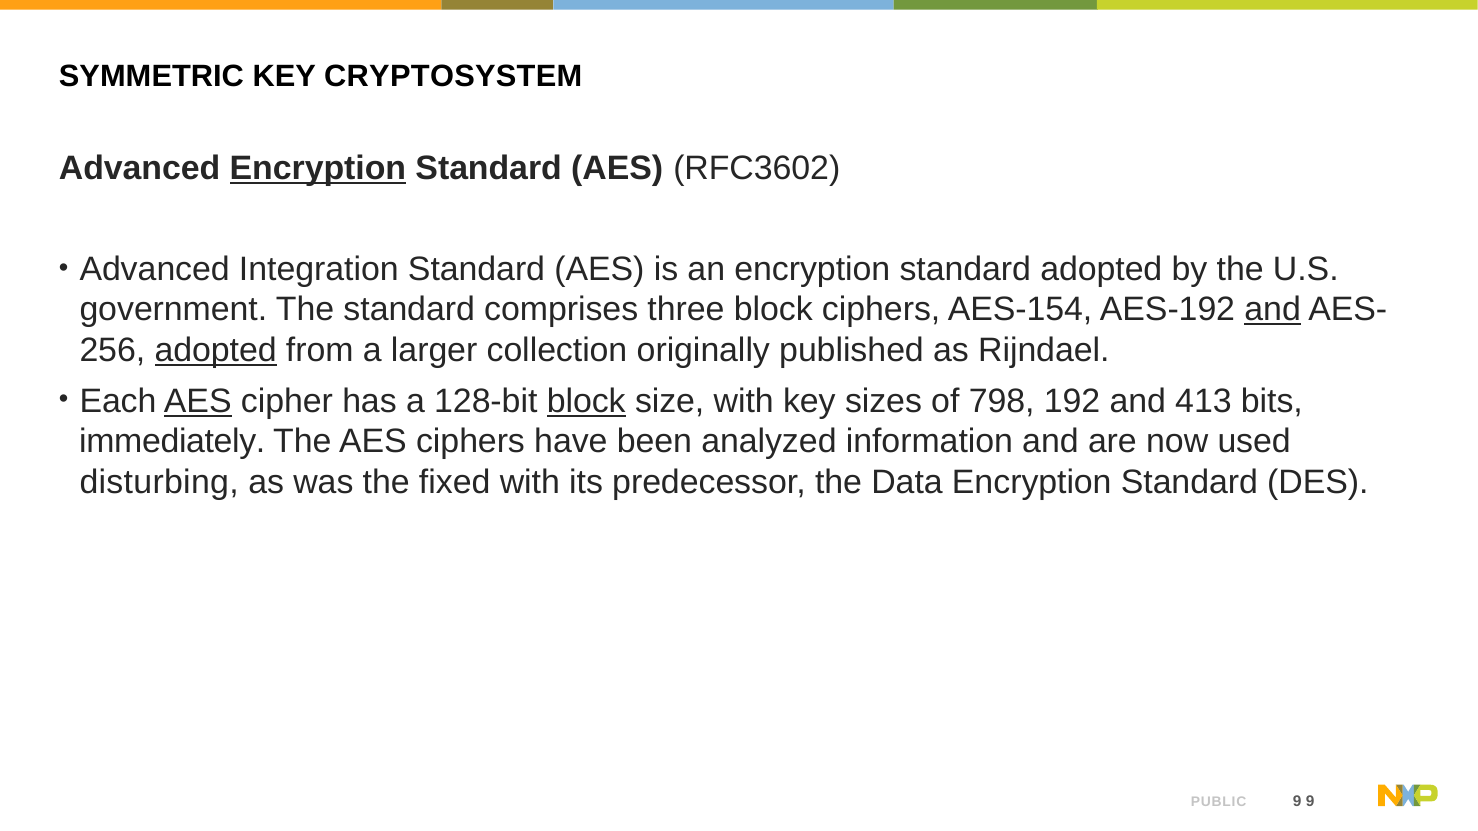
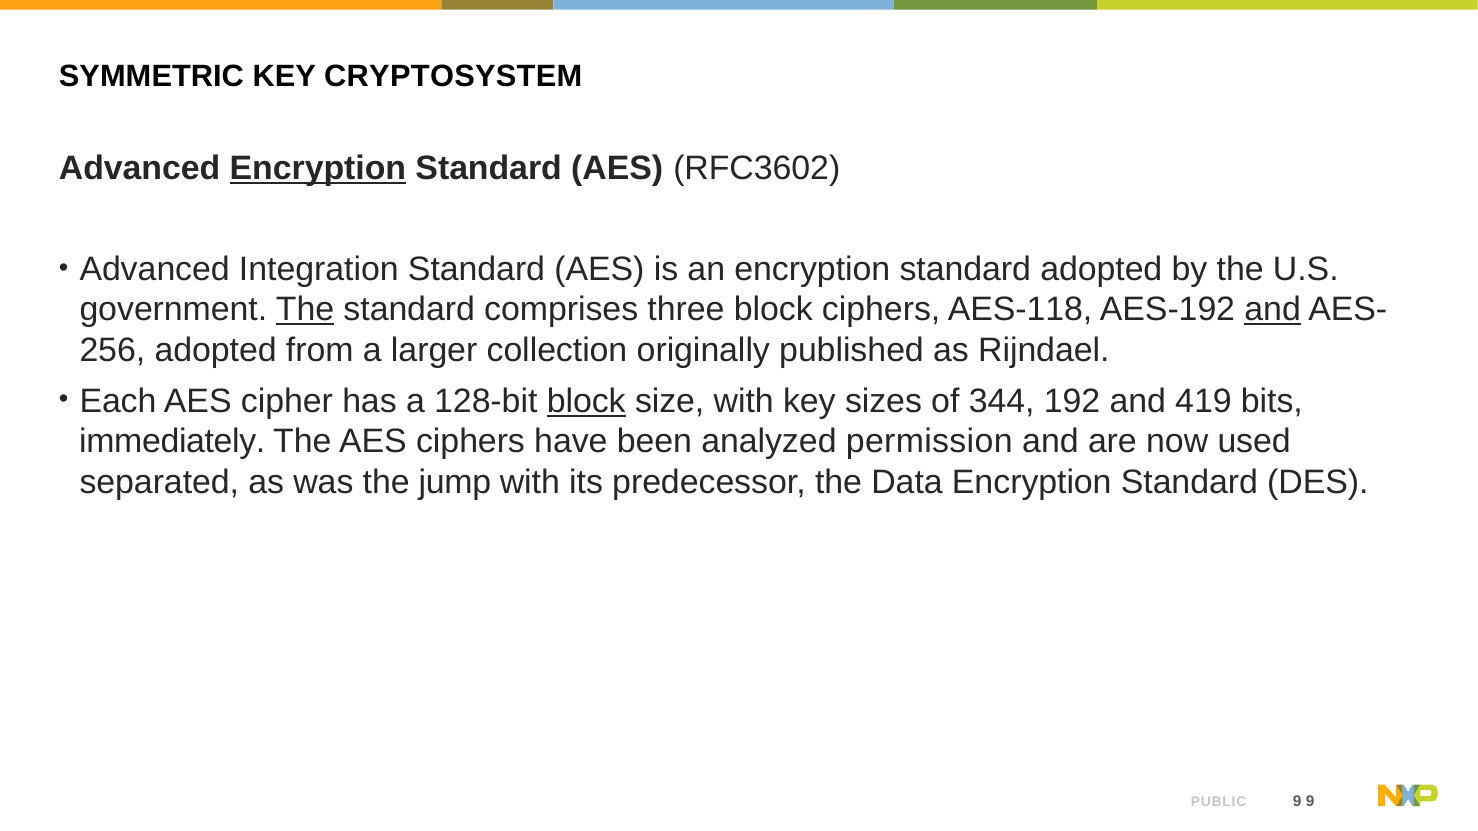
The underline: none -> present (305, 310)
AES-154: AES-154 -> AES-118 (1020, 310)
adopted underline: present -> none (216, 351)
AES underline: present -> none (198, 401)
798: 798 -> 344 (1002, 401)
413: 413 -> 419 (1203, 401)
information: information -> permission (929, 442)
disturbing: disturbing -> separated (159, 482)
fixed: fixed -> jump (455, 482)
